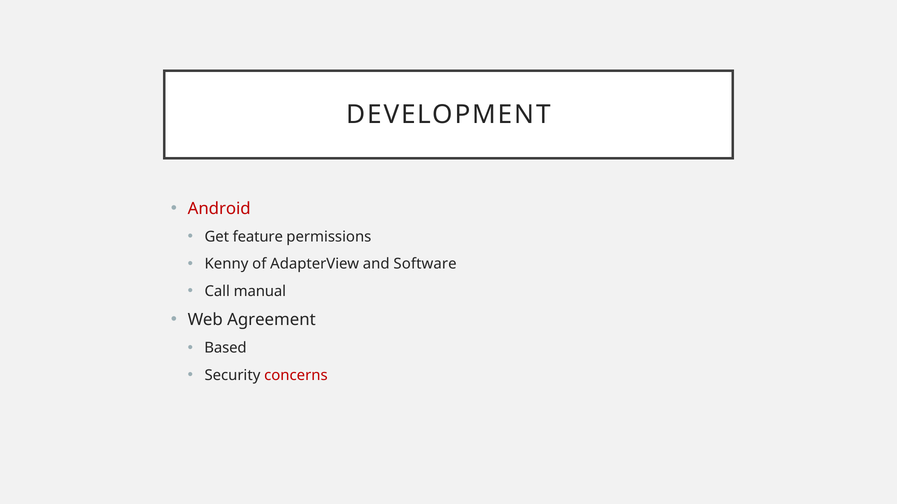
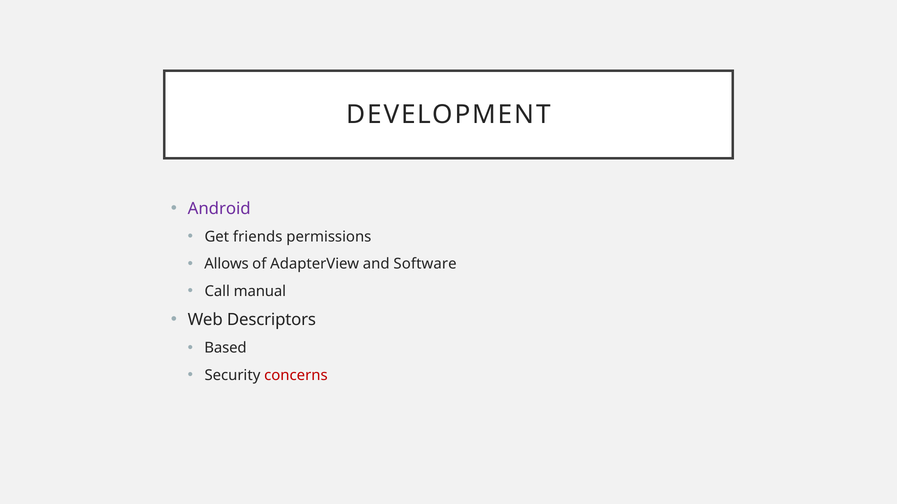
Android colour: red -> purple (219, 209)
feature: feature -> friends (258, 237)
Kenny: Kenny -> Allows (227, 264)
Agreement: Agreement -> Descriptors (272, 320)
